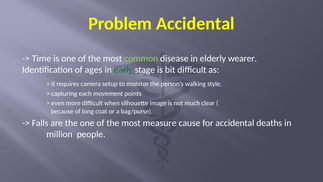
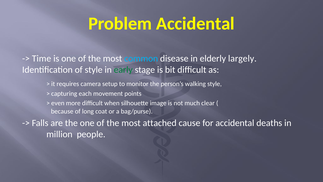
common colour: light green -> light blue (141, 58)
wearer: wearer -> largely (242, 58)
of ages: ages -> style (94, 70)
measure: measure -> attached (160, 123)
